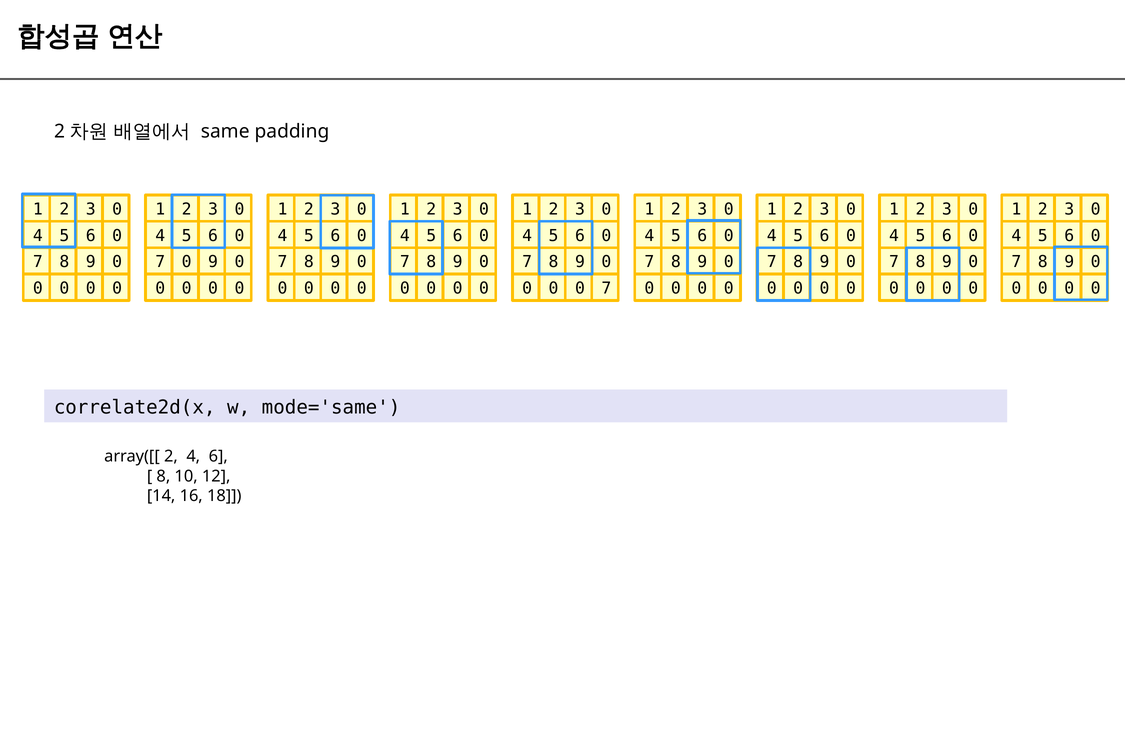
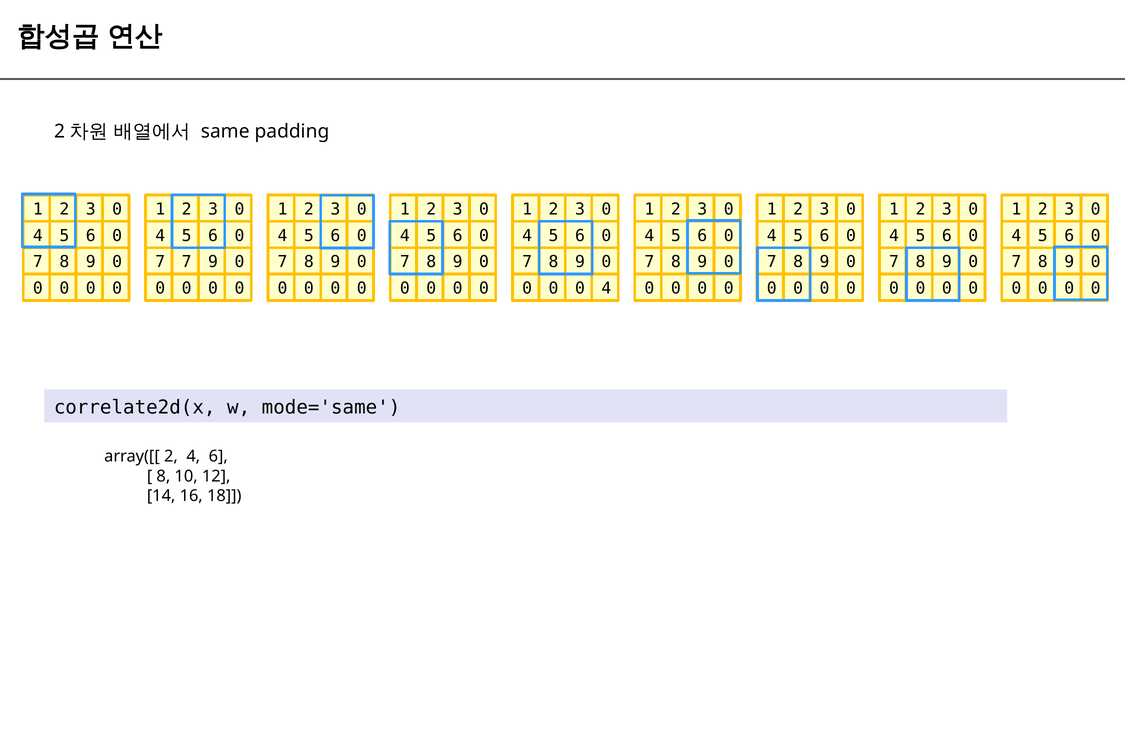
7 0: 0 -> 7 (187, 262)
0 7: 7 -> 4 (606, 288)
